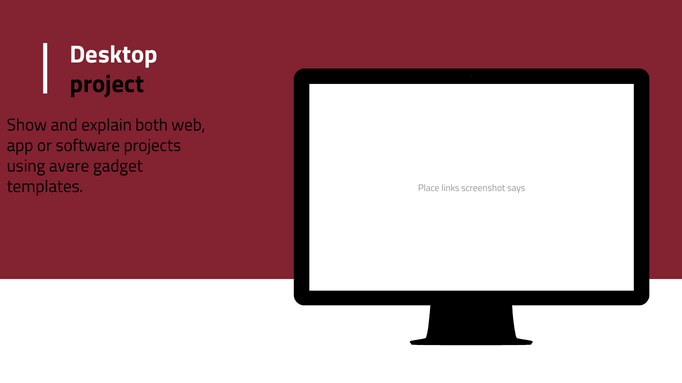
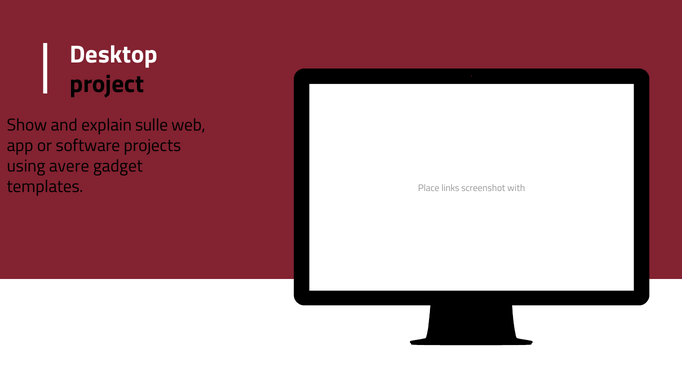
both: both -> sulle (152, 125)
says: says -> with (516, 188)
